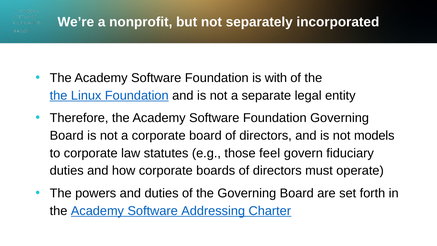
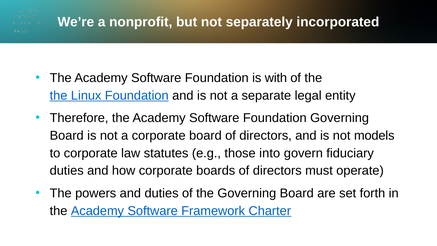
feel: feel -> into (270, 153)
Addressing: Addressing -> Framework (213, 211)
